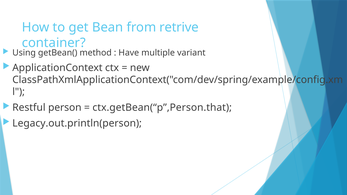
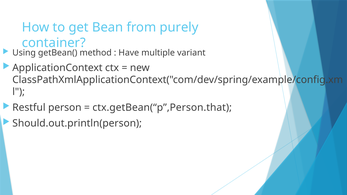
retrive: retrive -> purely (179, 27)
Legacy.out.println(person: Legacy.out.println(person -> Should.out.println(person (77, 123)
